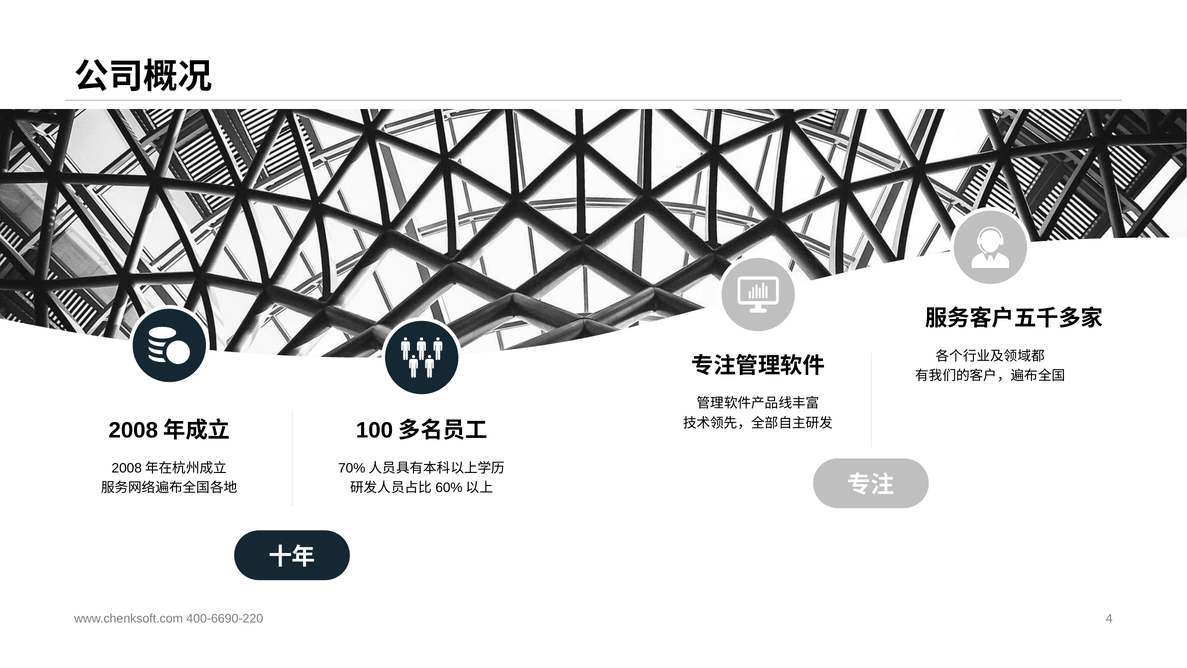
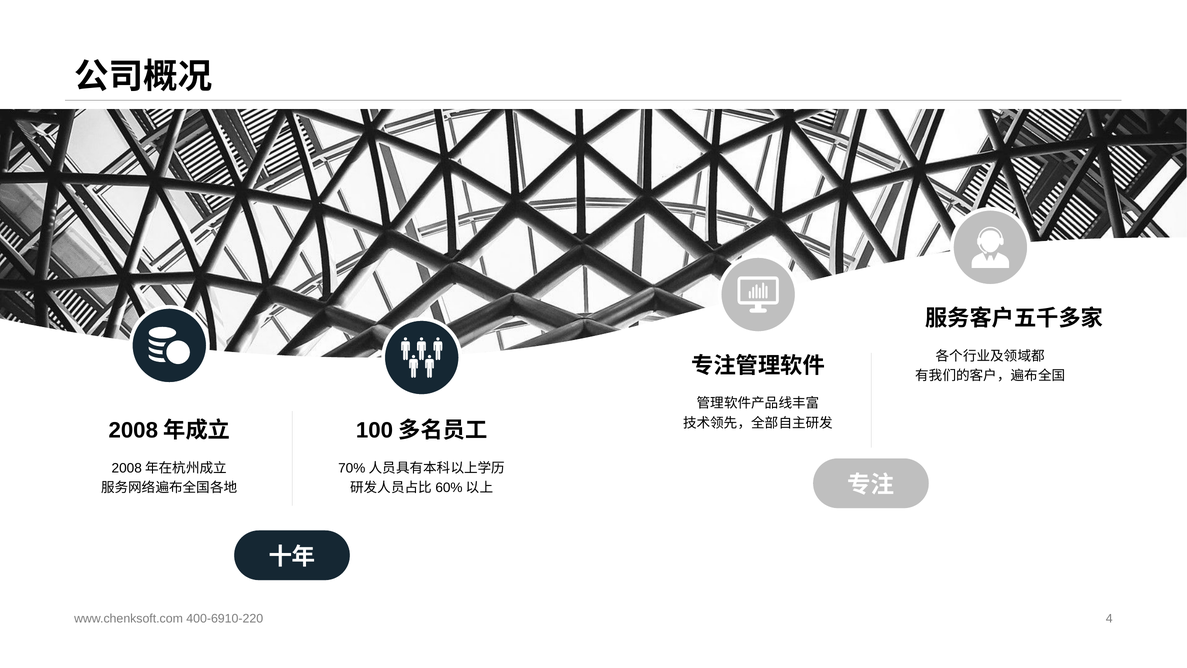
400-6690-220: 400-6690-220 -> 400-6910-220 (225, 618)
